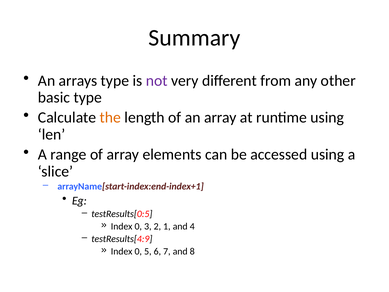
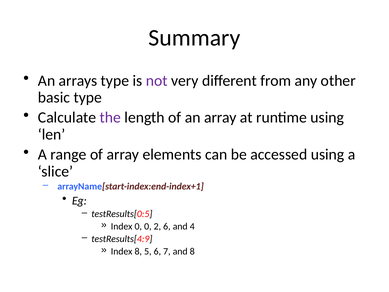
the colour: orange -> purple (110, 117)
0 3: 3 -> 0 (148, 226)
2 1: 1 -> 6 (167, 226)
0: 0 -> 8 (138, 251)
